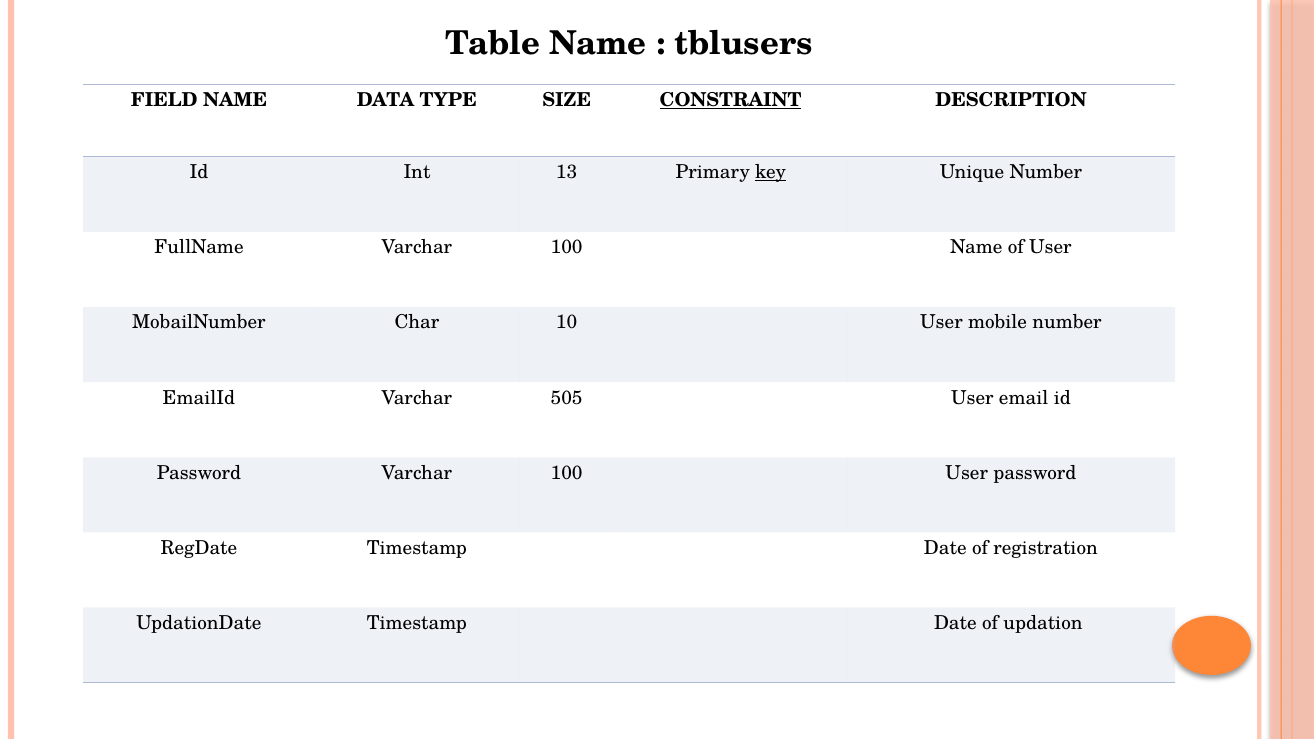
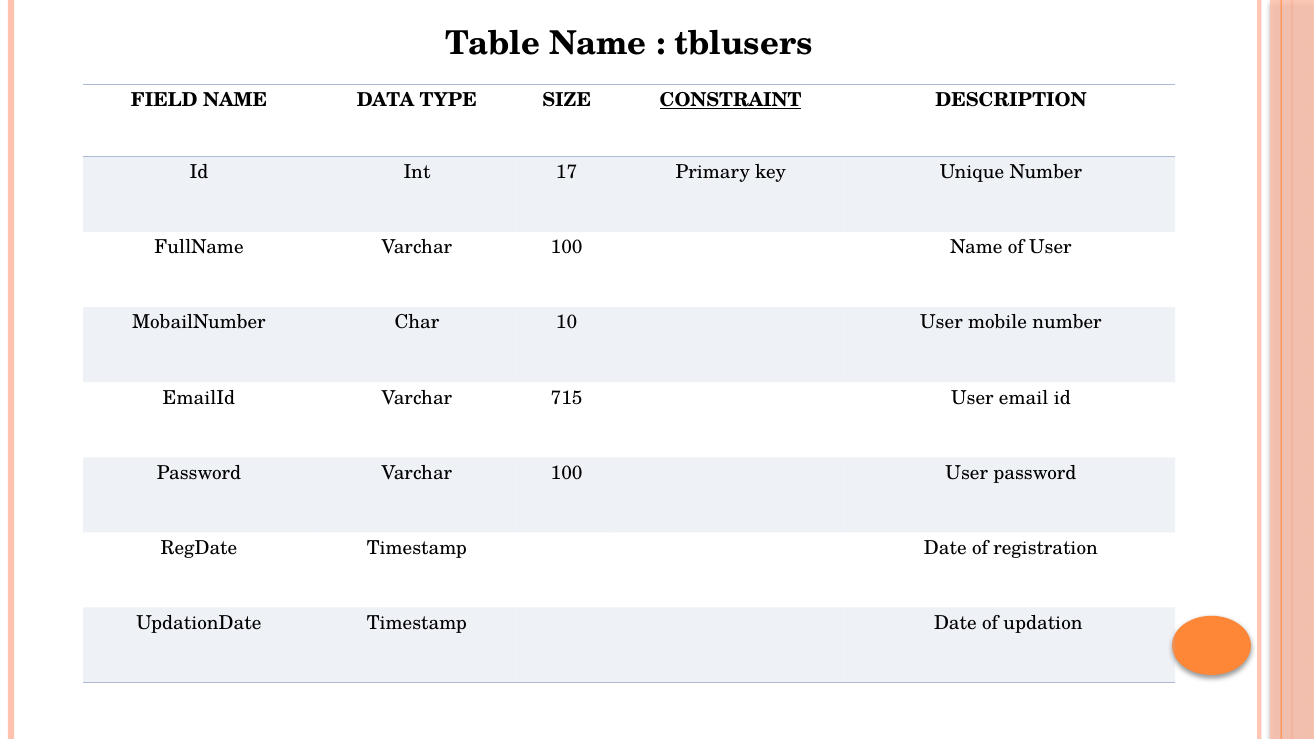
13: 13 -> 17 (567, 172)
key underline: present -> none (770, 172)
505: 505 -> 715 (567, 398)
